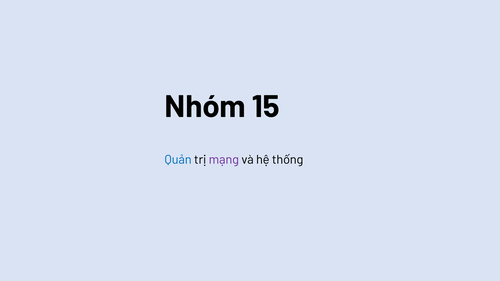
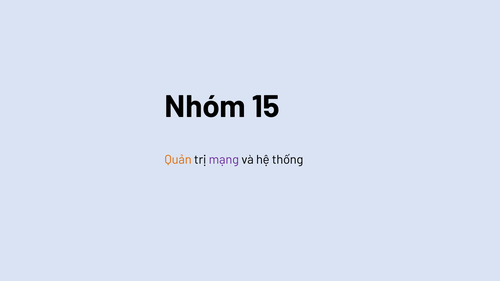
Quản colour: blue -> orange (178, 160)
